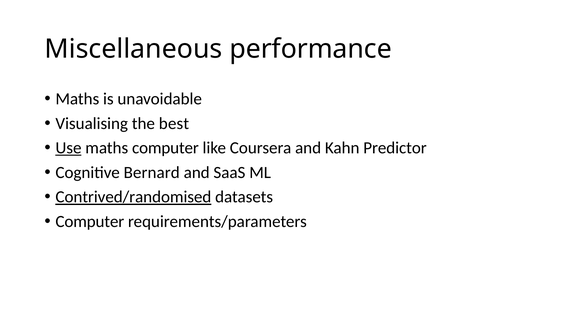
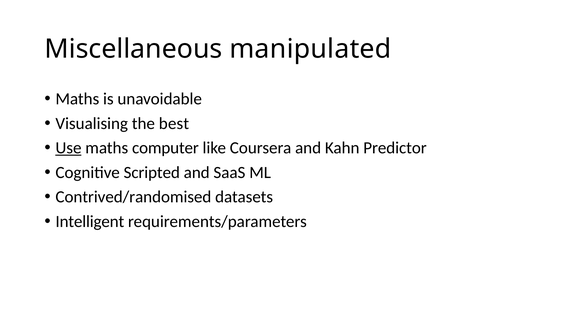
performance: performance -> manipulated (310, 49)
Bernard: Bernard -> Scripted (152, 172)
Contrived/randomised underline: present -> none (133, 197)
Computer: Computer -> Intelligent (90, 221)
